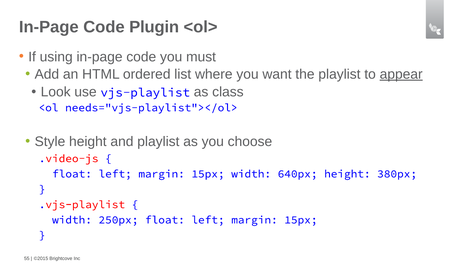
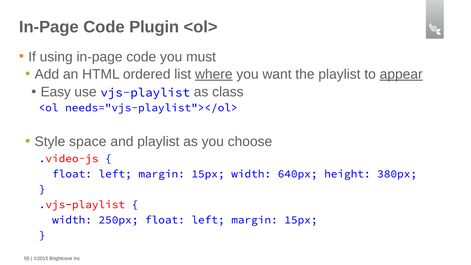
where underline: none -> present (214, 74)
Look: Look -> Easy (56, 92)
Style height: height -> space (88, 141)
